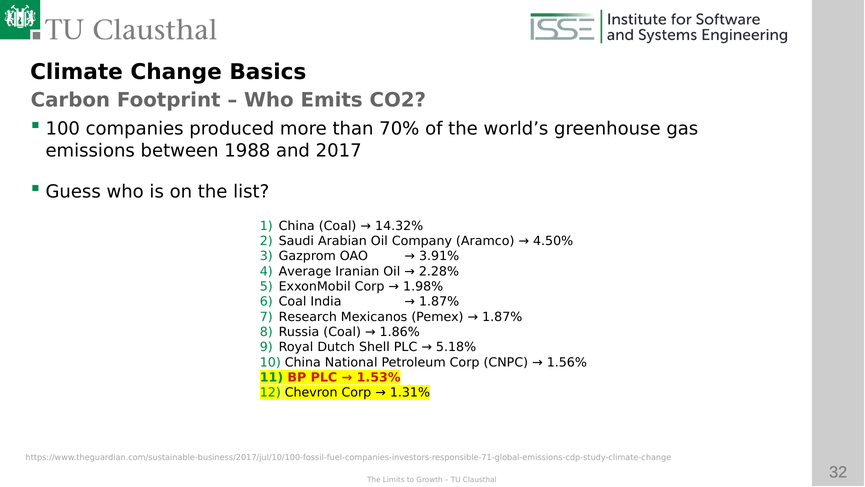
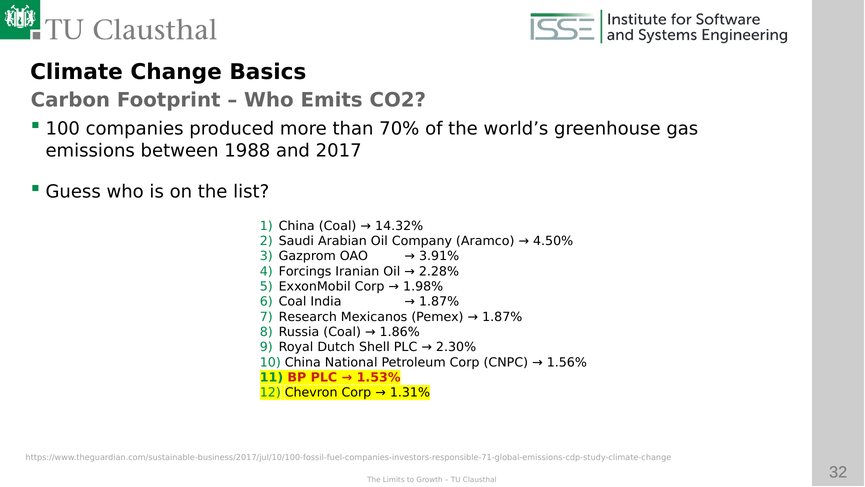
Average: Average -> Forcings (305, 271)
5.18%: 5.18% -> 2.30% (456, 347)
